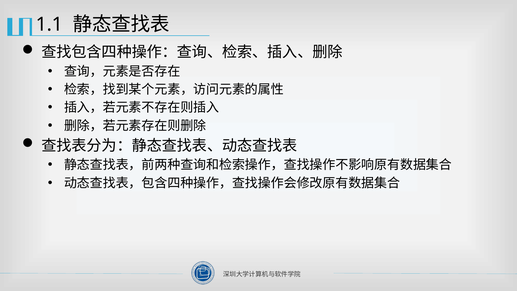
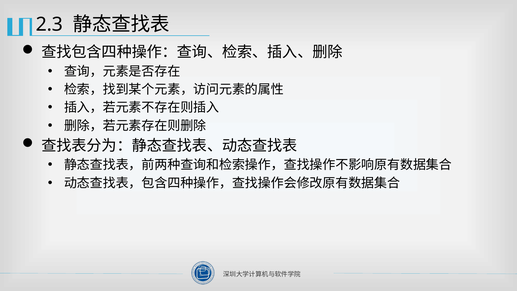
1.1: 1.1 -> 2.3 (49, 24)
